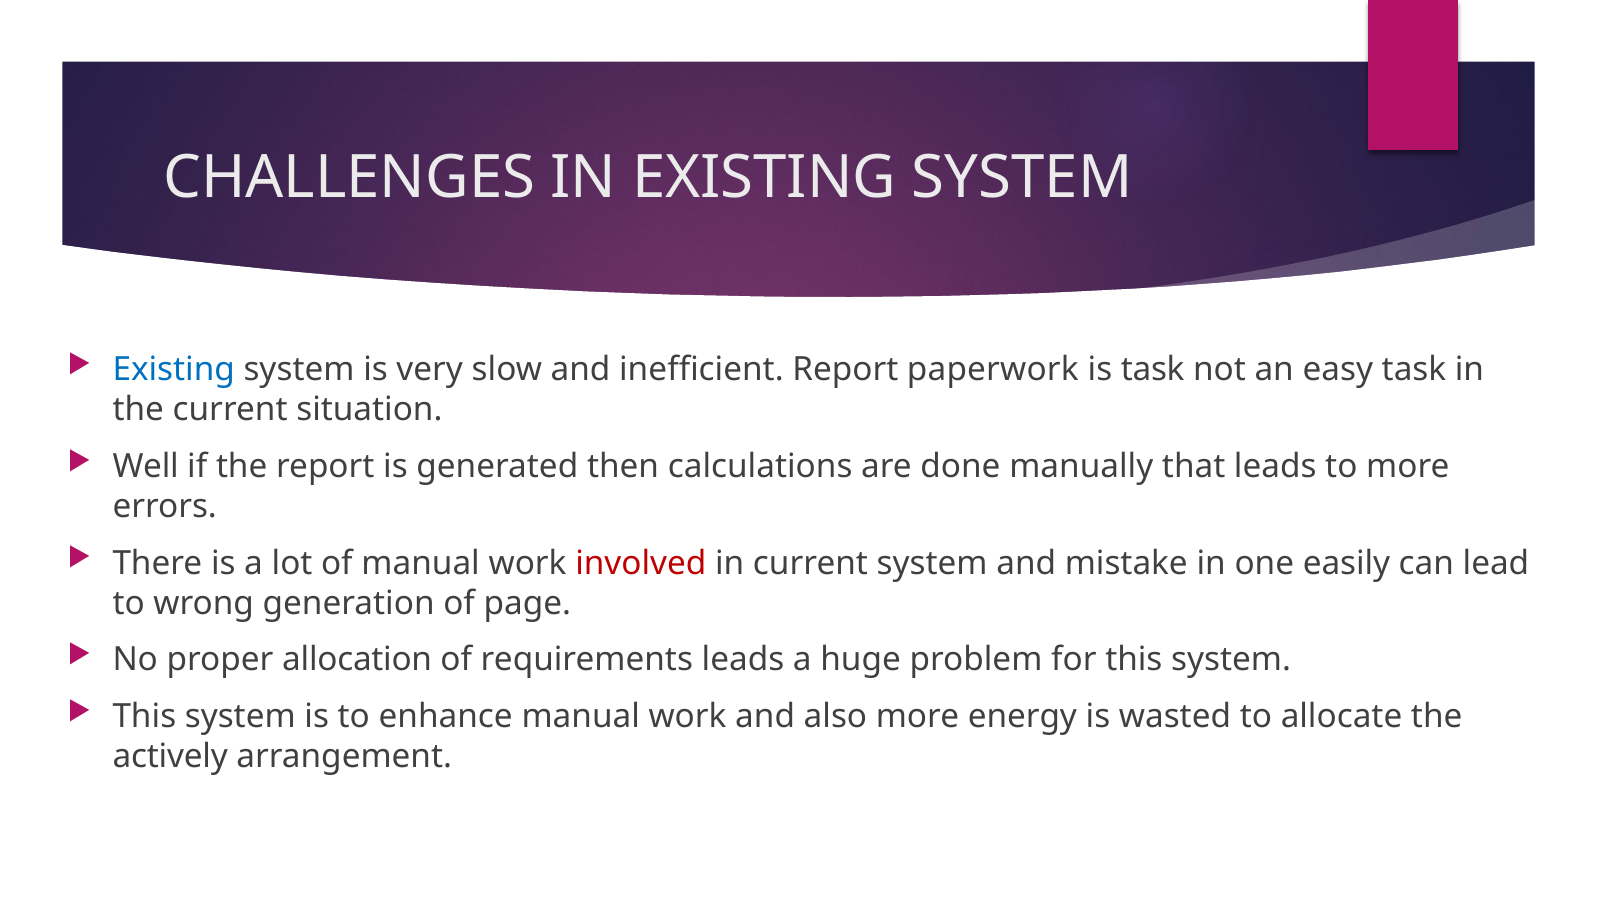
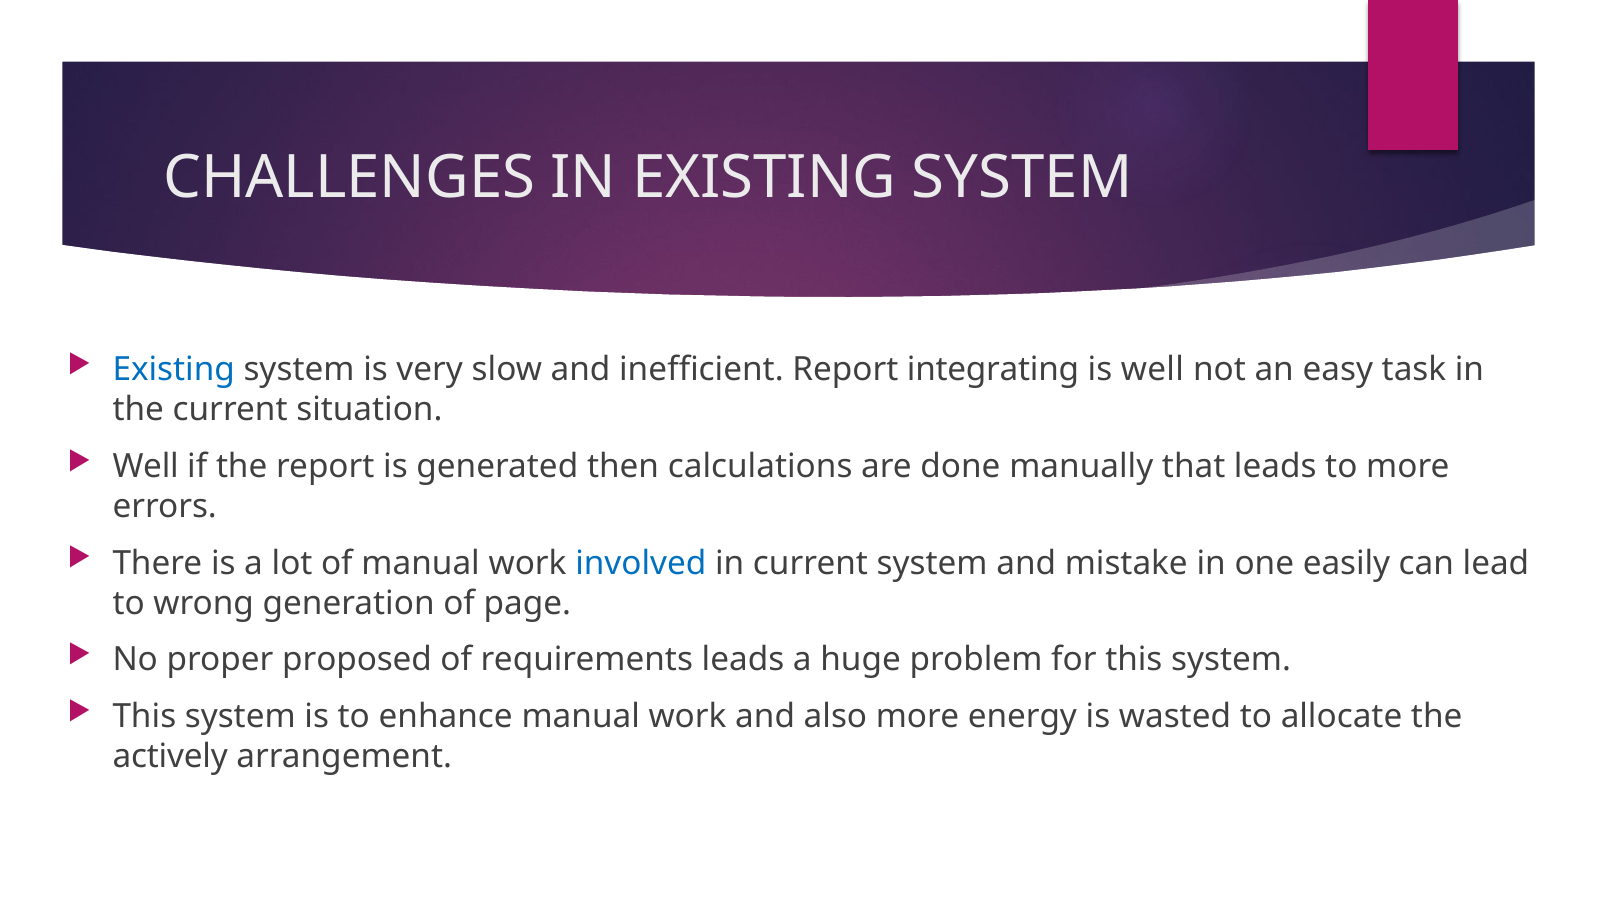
paperwork: paperwork -> integrating (993, 370)
is task: task -> well (1152, 370)
involved colour: red -> blue (641, 563)
allocation: allocation -> proposed (357, 660)
